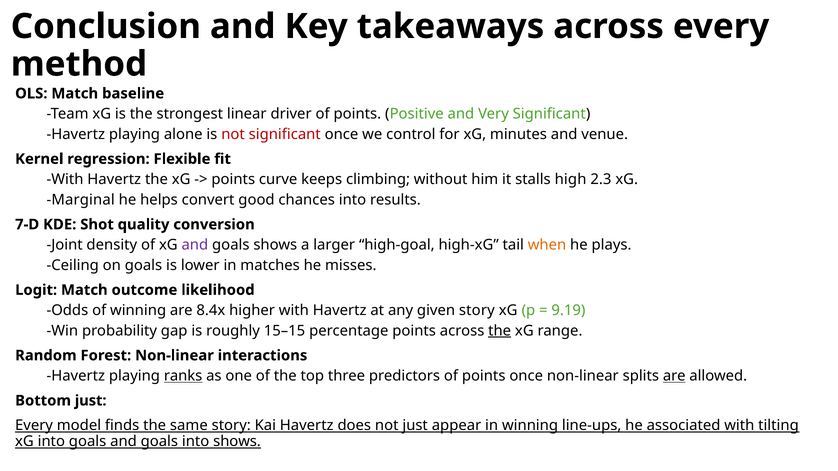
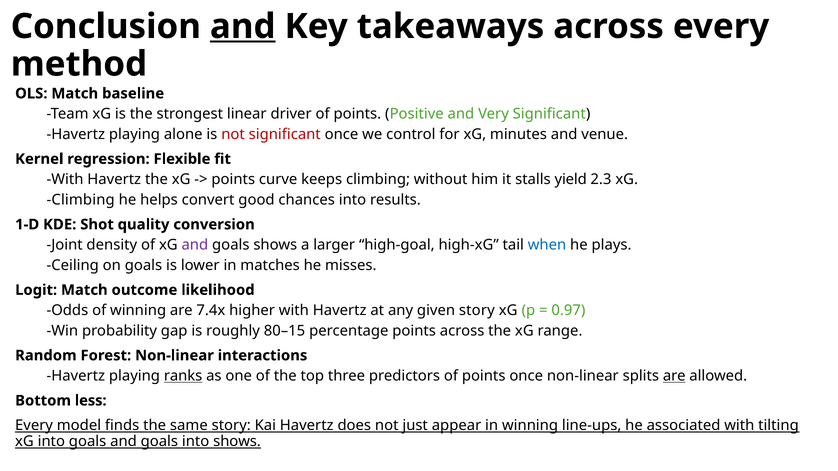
and underline: none -> present (243, 26)
high: high -> yield (571, 179)
Marginal: Marginal -> Climbing (81, 200)
7-D: 7-D -> 1-D (27, 225)
when colour: orange -> blue (547, 245)
8.4x: 8.4x -> 7.4x (211, 311)
9.19: 9.19 -> 0.97 (568, 311)
15–15: 15–15 -> 80–15 (285, 331)
the underline: present -> none (500, 331)
Bottom just: just -> less (91, 401)
